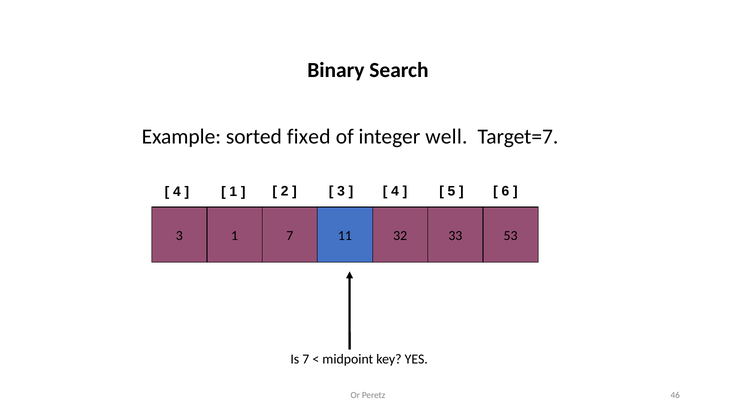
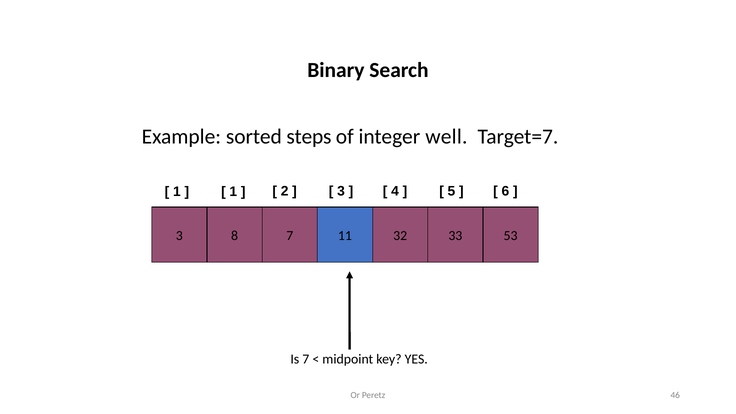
fixed: fixed -> steps (309, 137)
4: 4 -> 1 (177, 192)
3 1: 1 -> 8 (235, 236)
